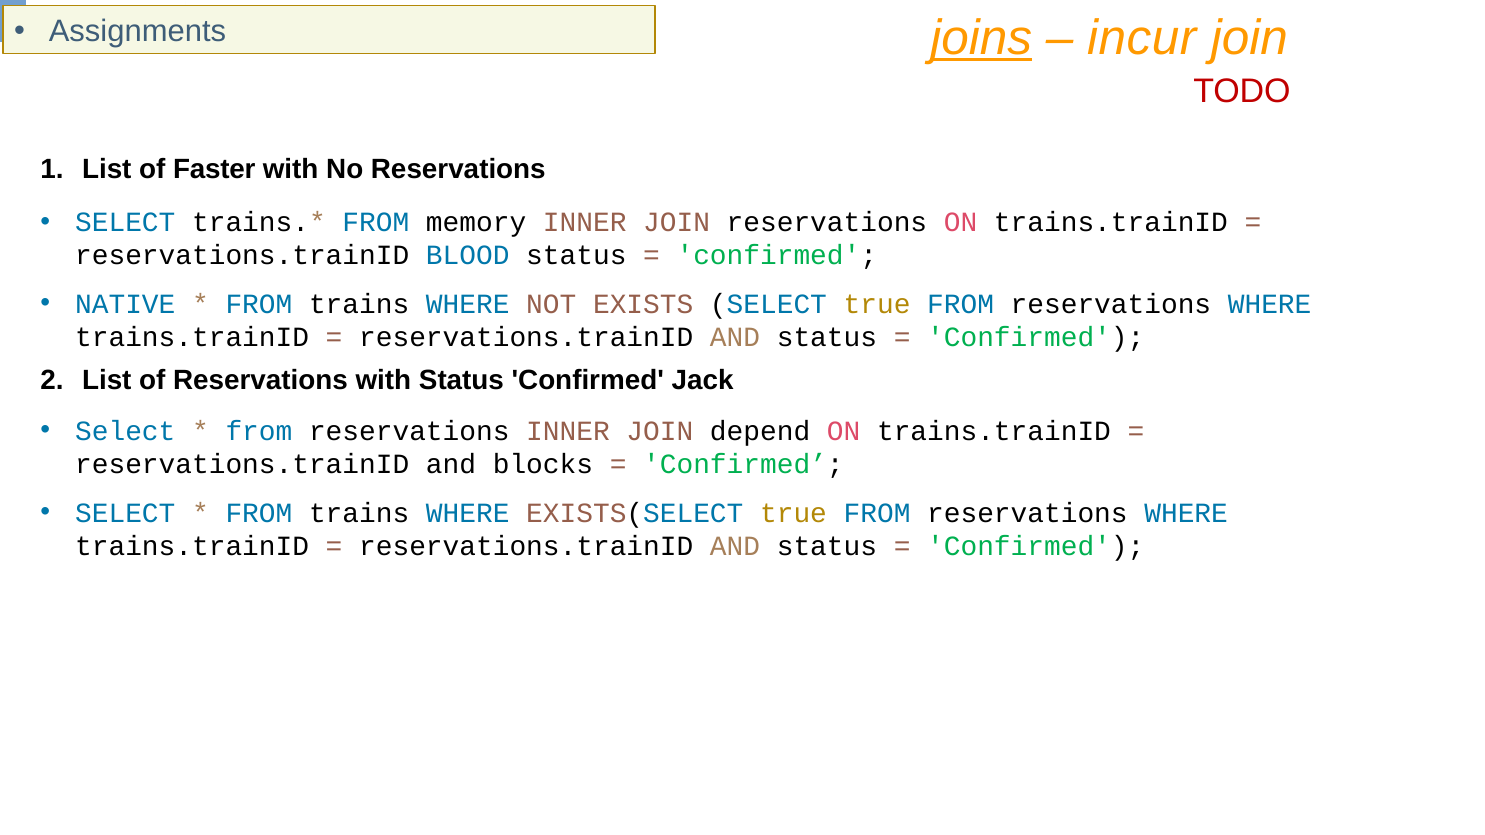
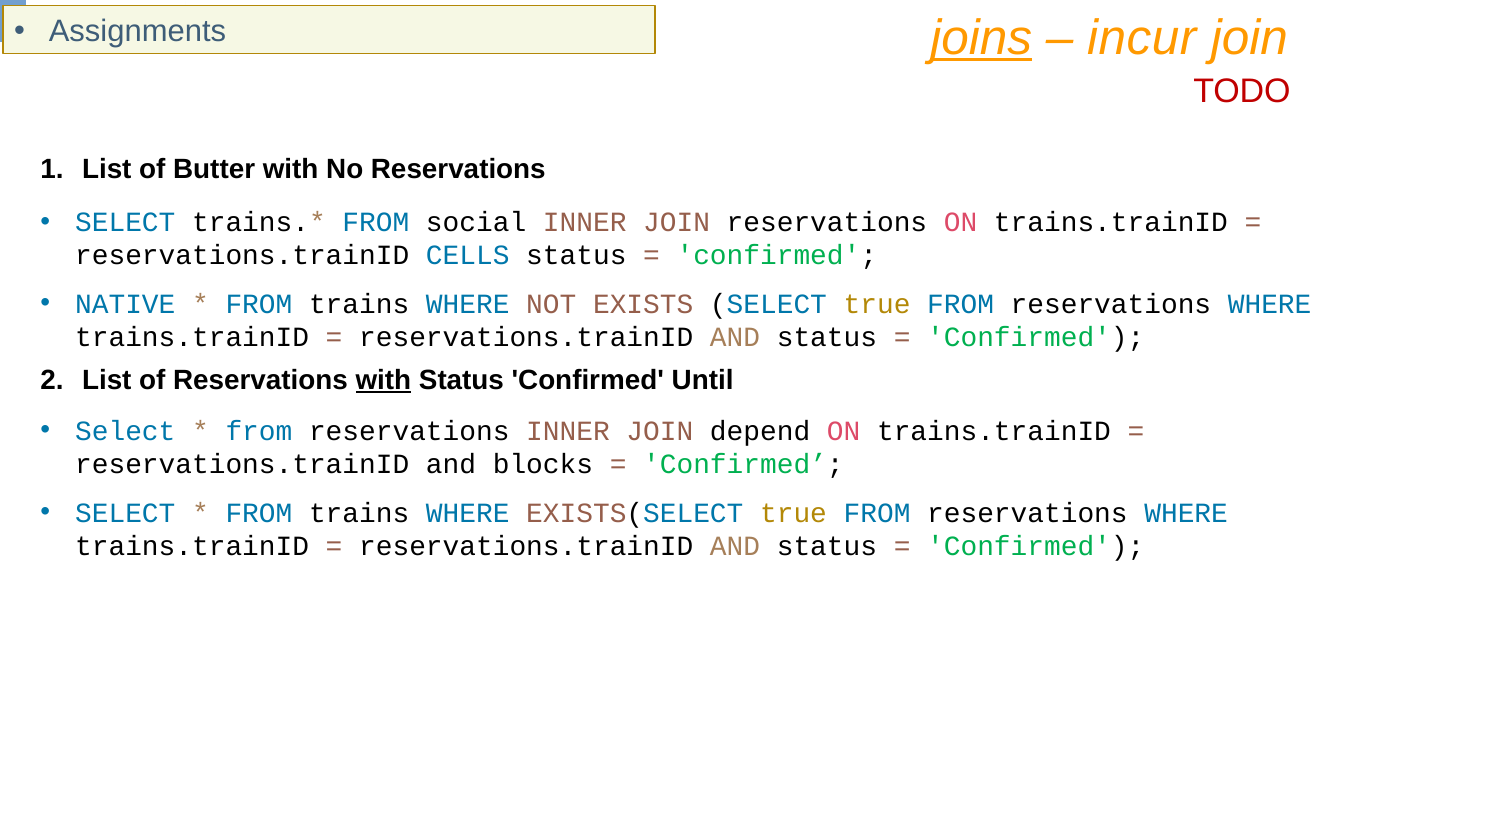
Faster: Faster -> Butter (214, 170)
memory: memory -> social (476, 222)
BLOOD: BLOOD -> CELLS (468, 256)
with underline: none -> present (383, 380)
Jack: Jack -> Until (703, 380)
